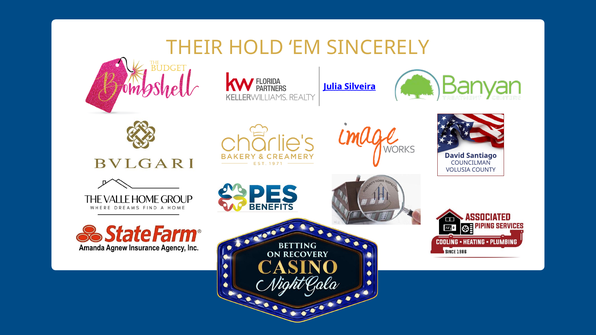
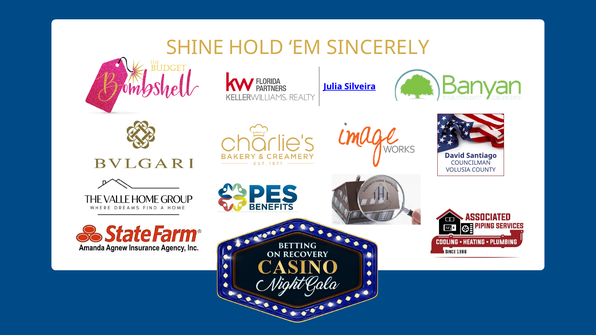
THEIR: THEIR -> SHINE (195, 48)
